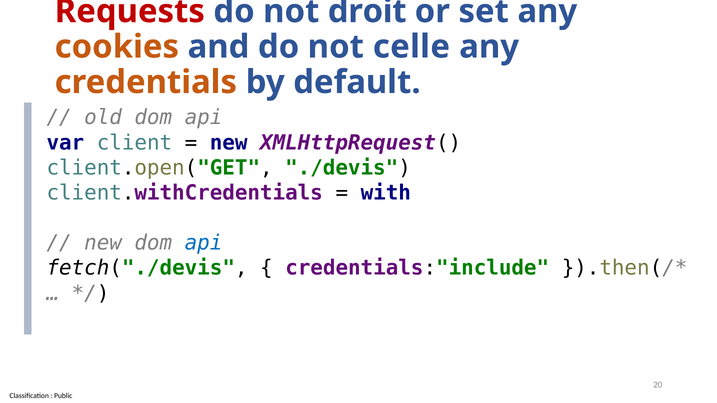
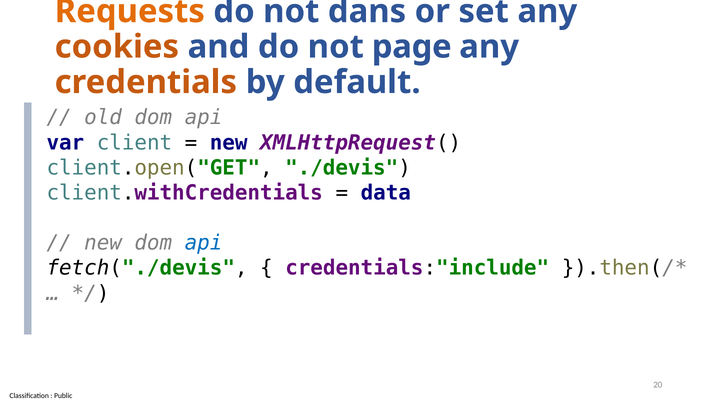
Requests colour: red -> orange (130, 11)
droit: droit -> dans (367, 11)
celle: celle -> page (412, 47)
with: with -> data (386, 193)
